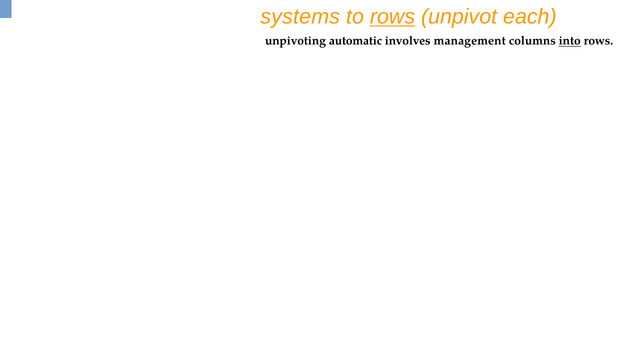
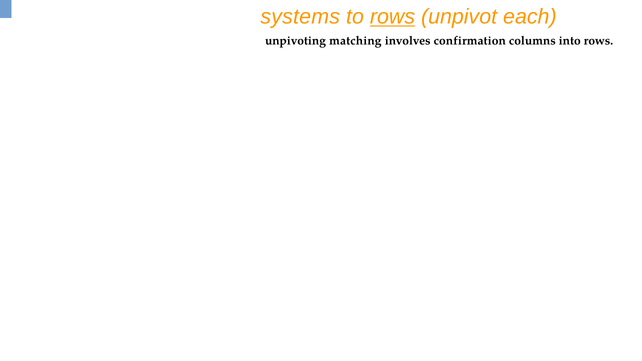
automatic: automatic -> matching (355, 41)
management: management -> confirmation (470, 41)
into underline: present -> none (570, 41)
